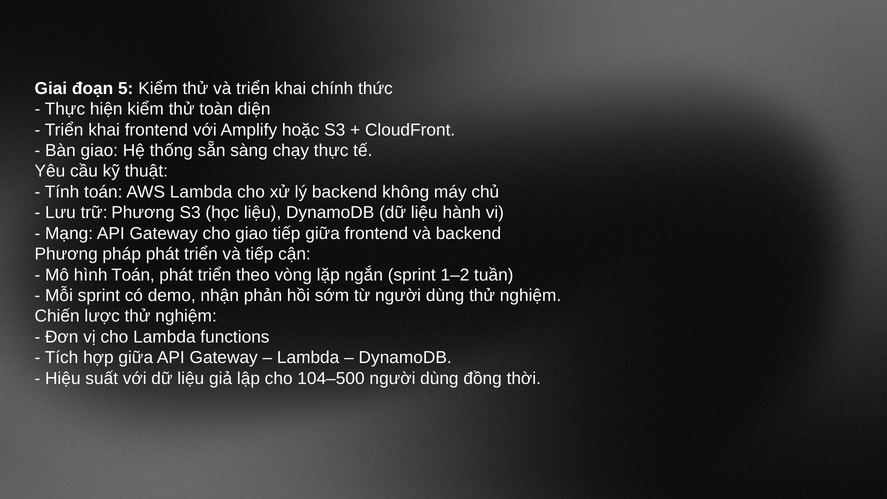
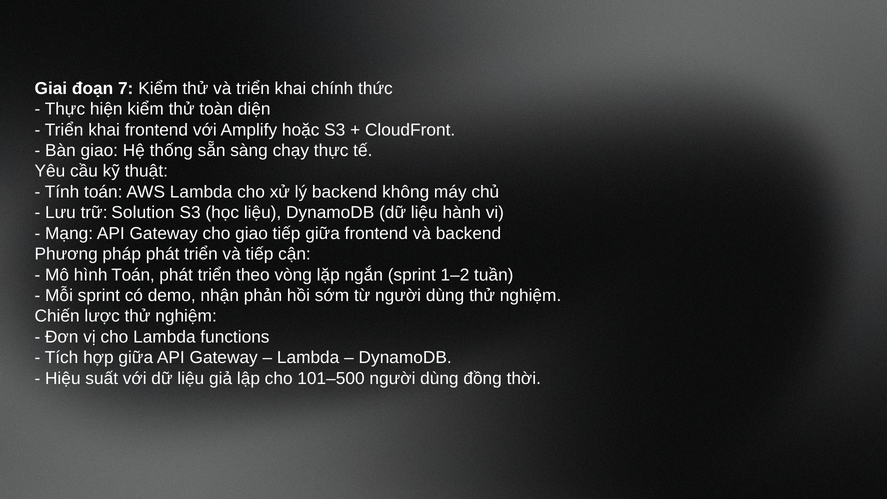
5: 5 -> 7 (126, 88)
trữ Phương: Phương -> Solution (143, 213)
104–500: 104–500 -> 101–500 (331, 378)
